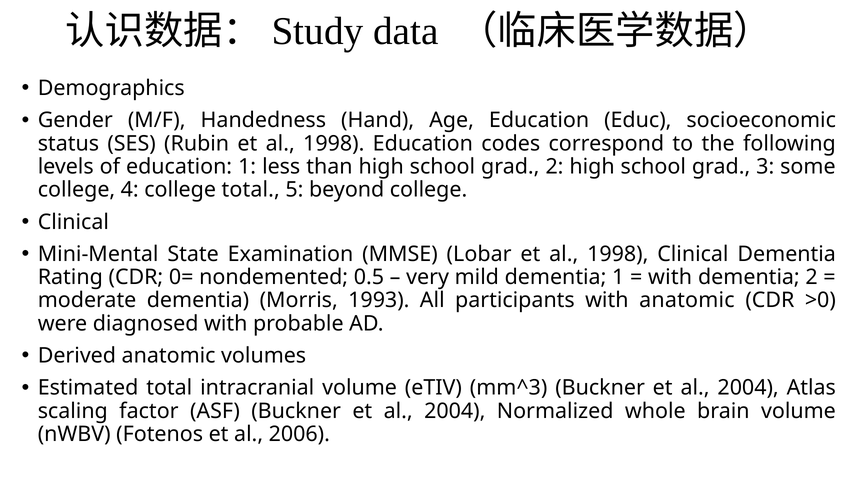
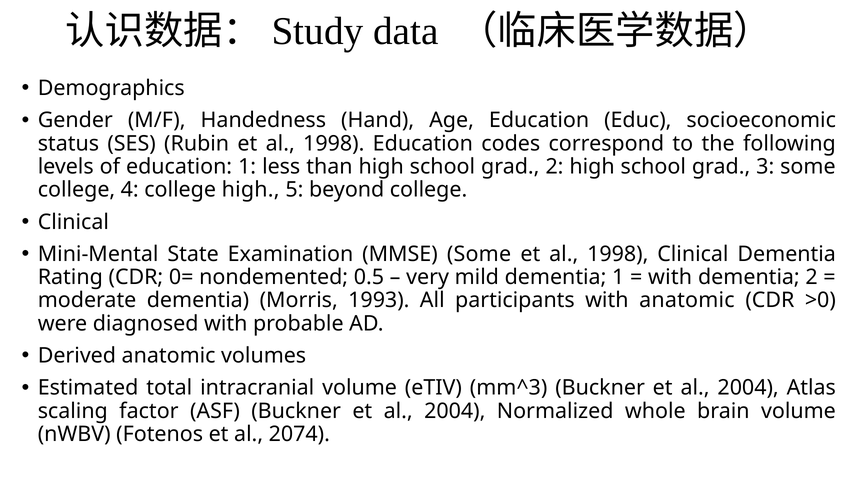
college total: total -> high (251, 190)
MMSE Lobar: Lobar -> Some (479, 254)
2006: 2006 -> 2074 (299, 434)
